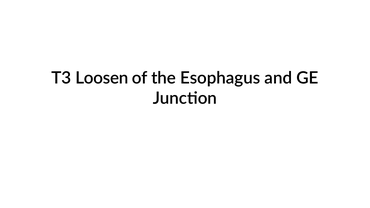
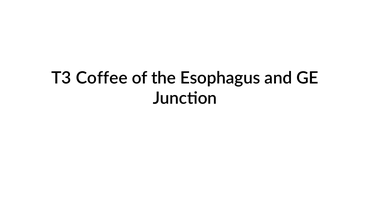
Loosen: Loosen -> Coffee (102, 78)
